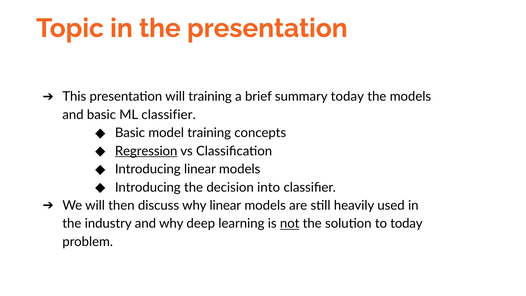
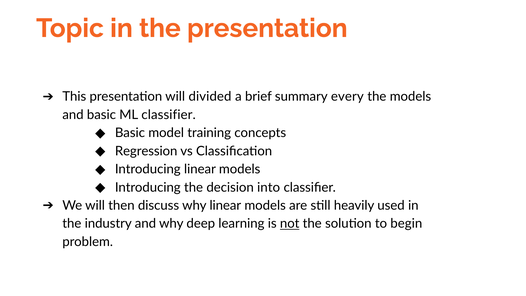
will training: training -> divided (210, 97)
summary today: today -> every (347, 97)
Regression underline: present -> none (146, 151)
to today: today -> begin (406, 224)
